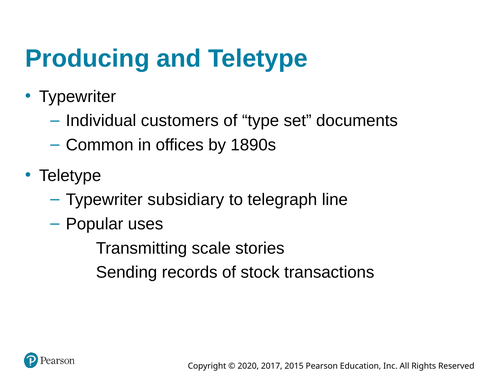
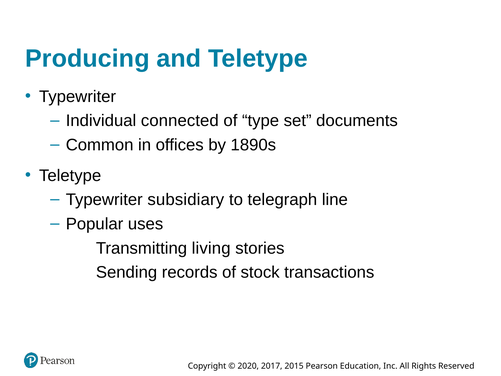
customers: customers -> connected (180, 121)
scale: scale -> living (211, 248)
